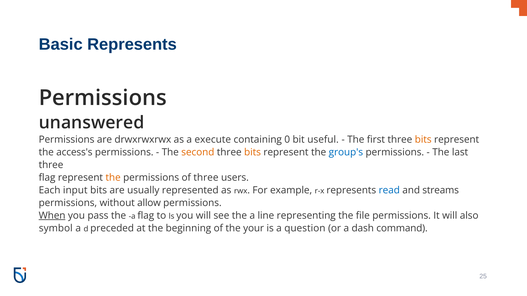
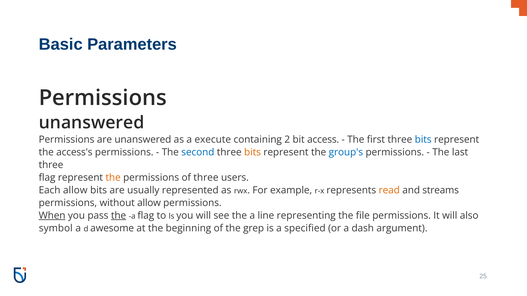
Basic Represents: Represents -> Parameters (132, 44)
are drwxrwxrwx: drwxrwxrwx -> unanswered (143, 140)
0: 0 -> 2 (287, 140)
useful: useful -> access (323, 140)
bits colour: orange -> blue (423, 140)
second colour: orange -> blue (198, 152)
Each input: input -> allow (75, 190)
read colour: blue -> orange (389, 190)
the underline: none -> present (119, 216)
preceded: preceded -> awesome (112, 228)
your: your -> grep (254, 228)
question: question -> specified (305, 228)
command: command -> argument (402, 228)
